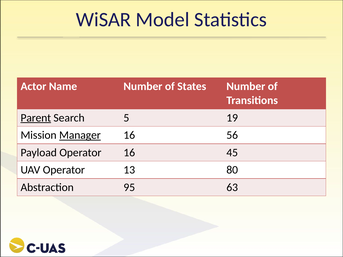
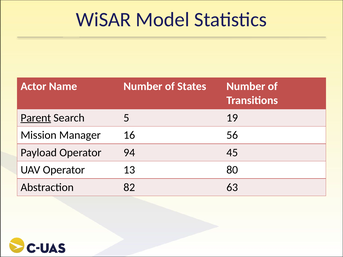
Manager underline: present -> none (80, 135)
Operator 16: 16 -> 94 (129, 153)
95: 95 -> 82 (129, 187)
